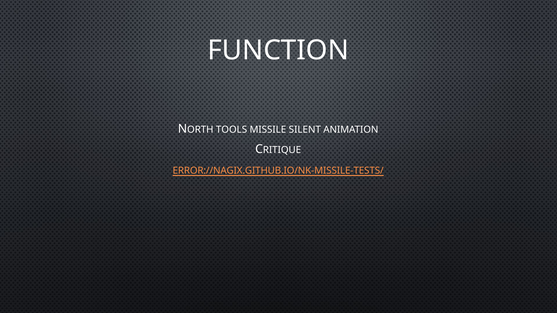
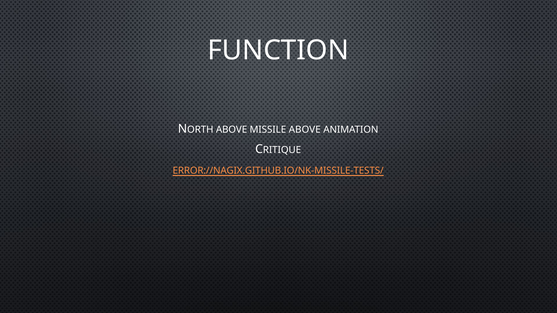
TOOLS: TOOLS -> ABOVE (232, 130)
MISSILE SILENT: SILENT -> ABOVE (305, 130)
